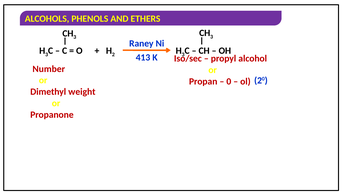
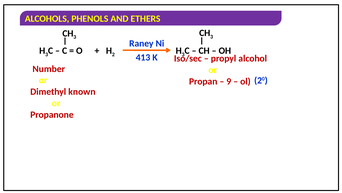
0: 0 -> 9 (229, 81)
weight: weight -> known (82, 91)
